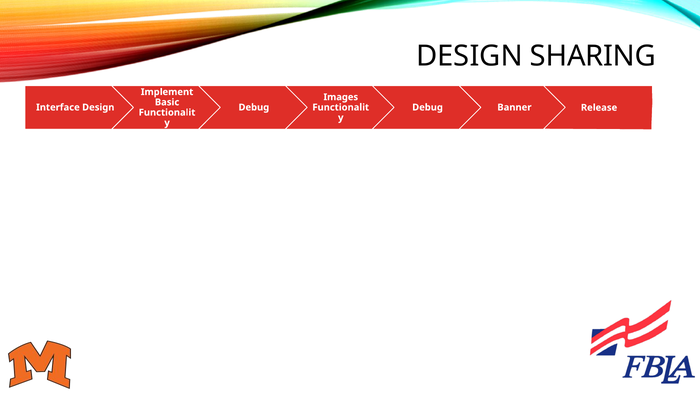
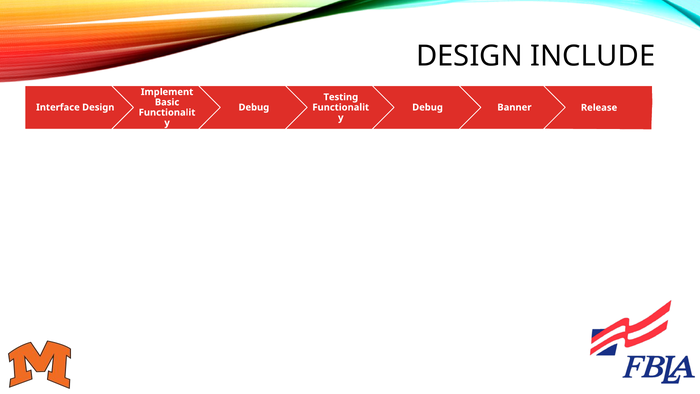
SHARING: SHARING -> INCLUDE (593, 56)
Images: Images -> Testing (341, 97)
